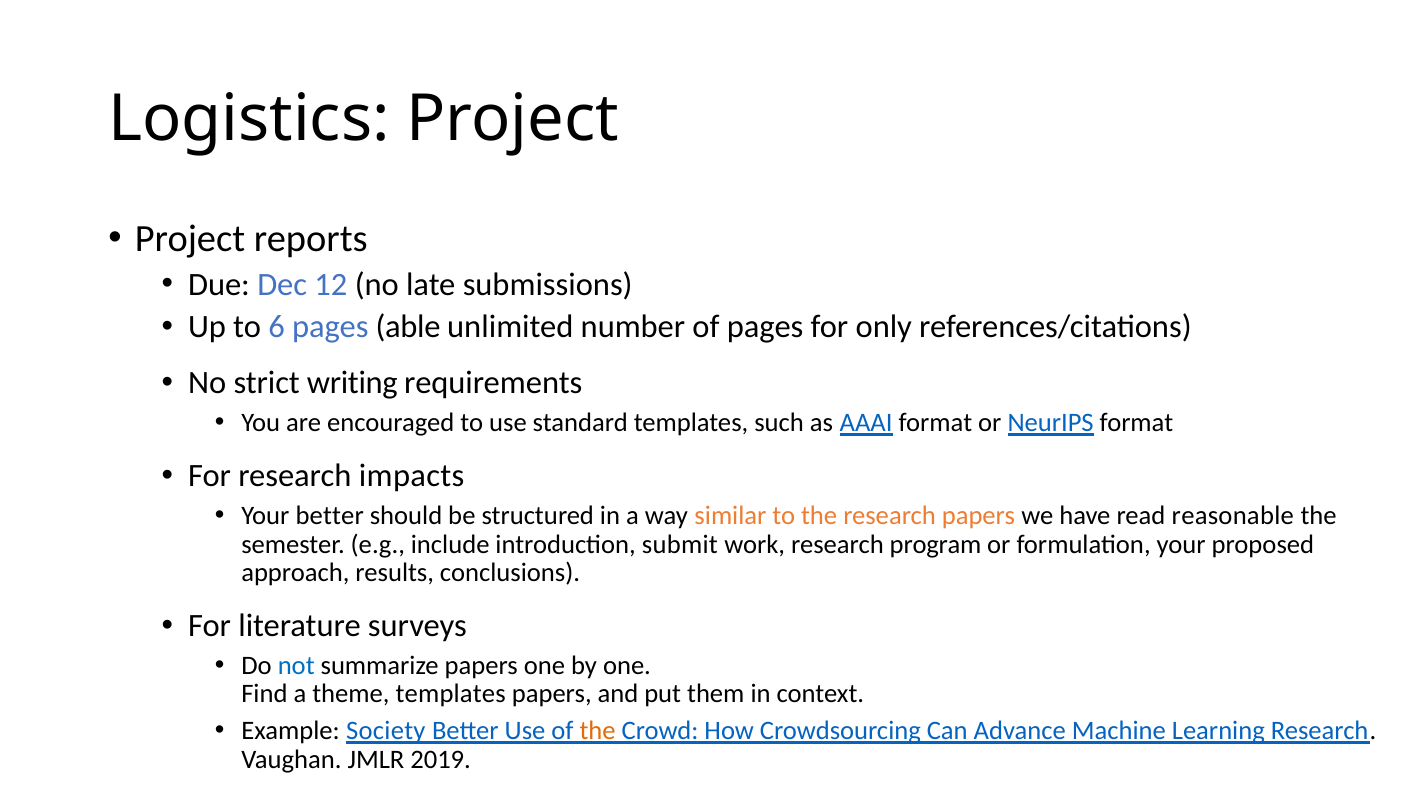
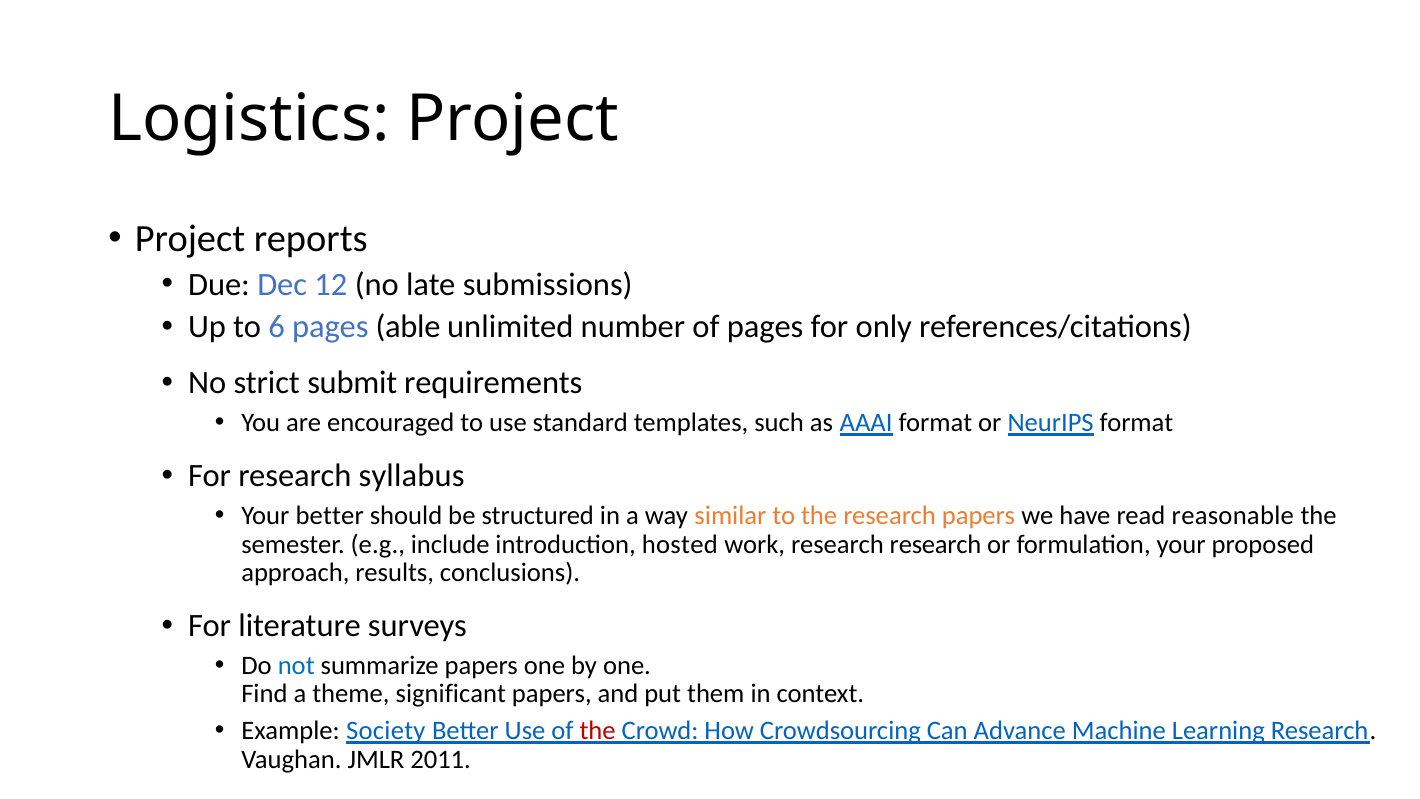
writing: writing -> submit (352, 383)
impacts: impacts -> syllabus (412, 476)
submit: submit -> hosted (680, 544)
research program: program -> research (936, 544)
theme templates: templates -> significant (451, 694)
the colour: orange -> red (598, 731)
2019: 2019 -> 2011 (441, 759)
